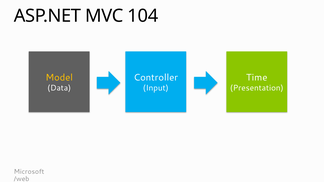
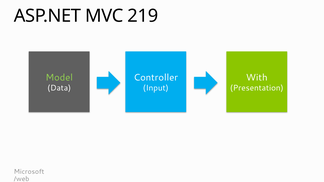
104: 104 -> 219 (143, 16)
Model colour: yellow -> light green (59, 78)
Time: Time -> With (257, 78)
